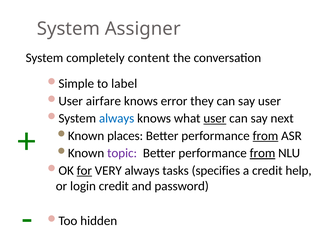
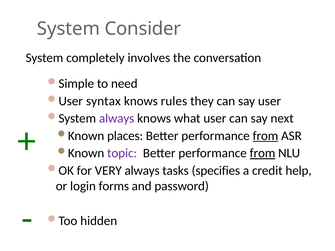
Assigner: Assigner -> Consider (143, 29)
content: content -> involves (149, 58)
label: label -> need (124, 84)
airfare: airfare -> syntax (103, 101)
error: error -> rules (174, 101)
always colour: blue -> purple (117, 119)
user underline: present -> none (215, 119)
for underline: present -> none (84, 171)
login credit: credit -> forms (114, 186)
